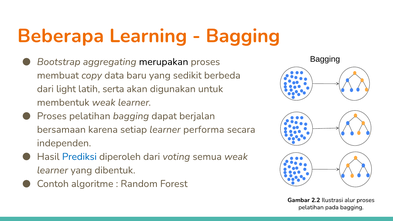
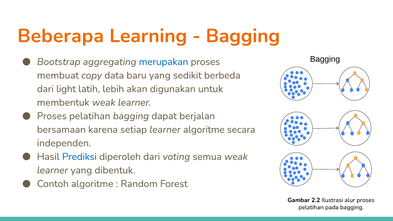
merupakan colour: black -> blue (164, 62)
serta: serta -> lebih (113, 89)
learner performa: performa -> algoritme (204, 130)
